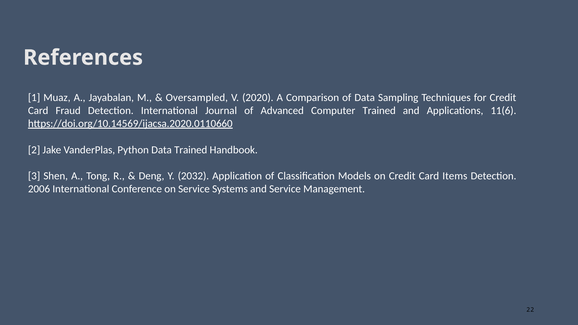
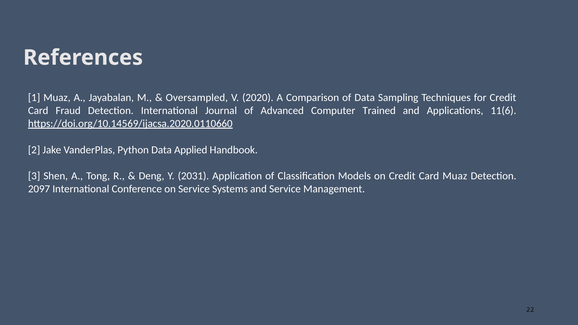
Data Trained: Trained -> Applied (191, 150)
2032: 2032 -> 2031 (193, 176)
Card Items: Items -> Muaz (455, 176)
2006: 2006 -> 2097 (39, 189)
